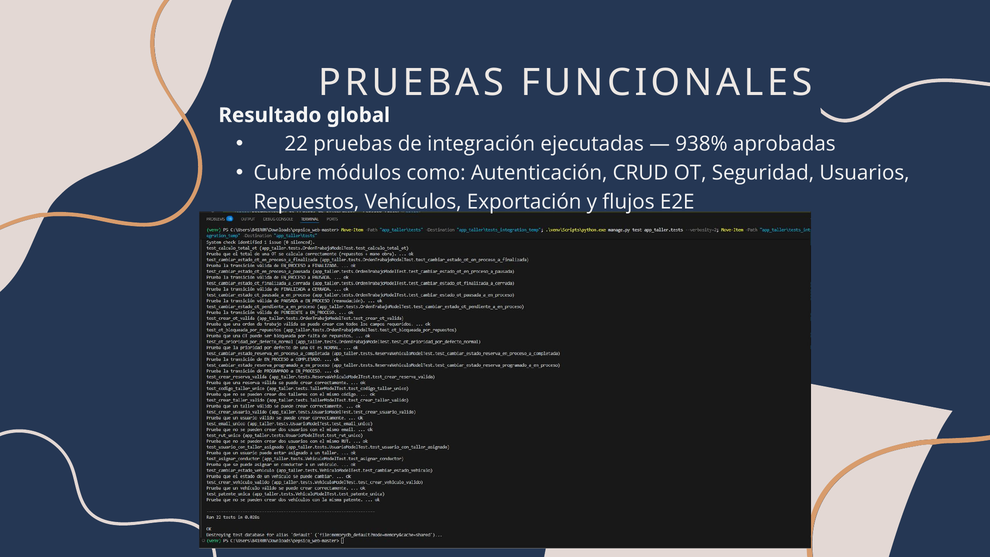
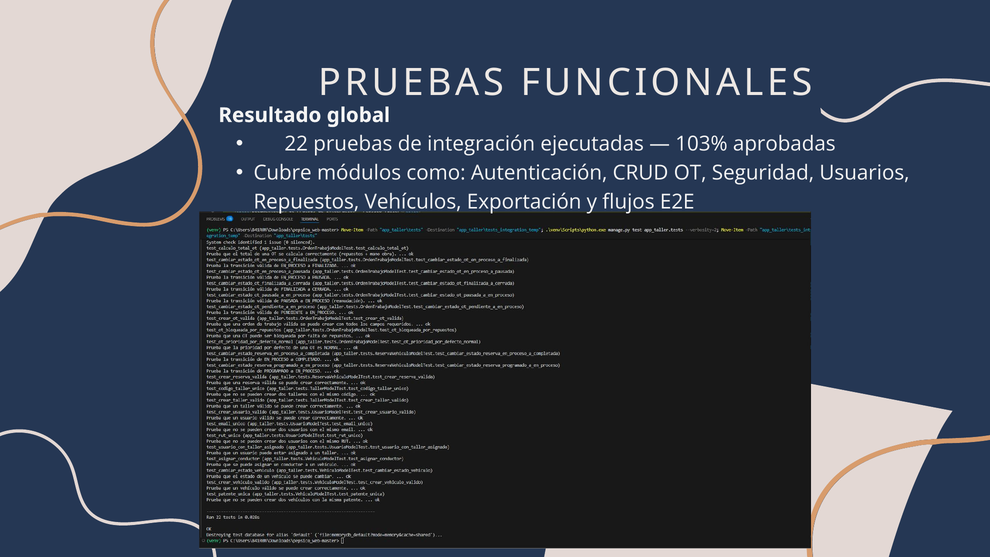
938%: 938% -> 103% (701, 144)
